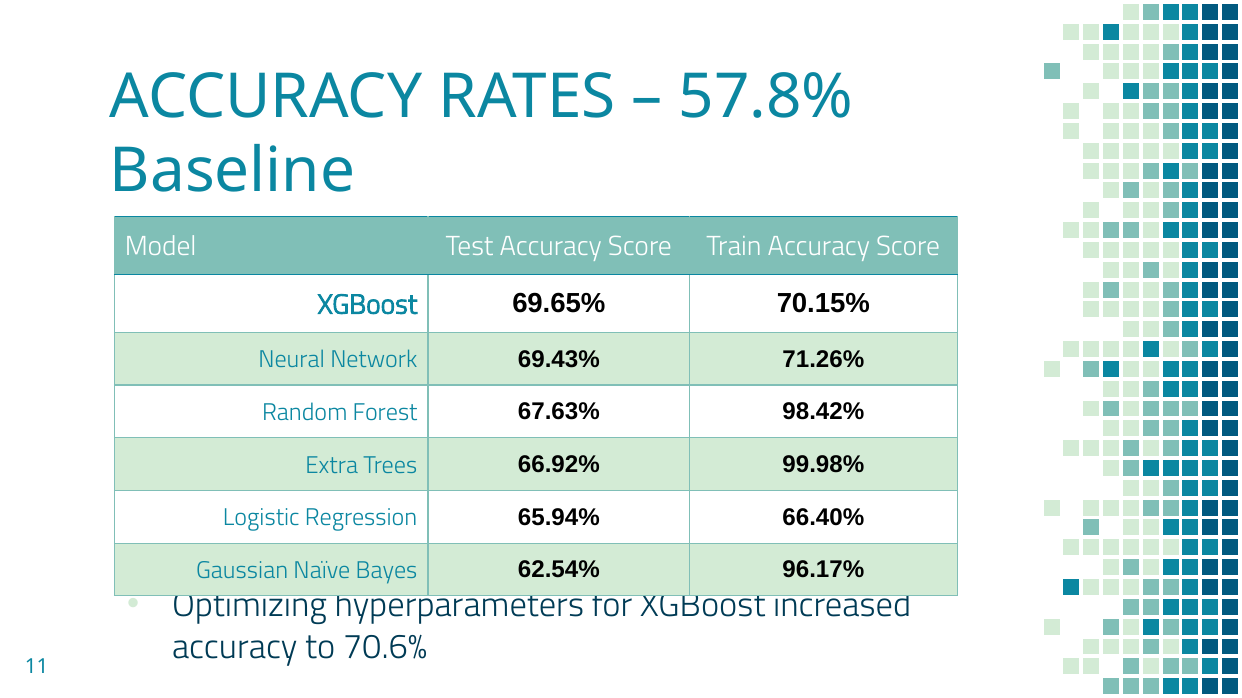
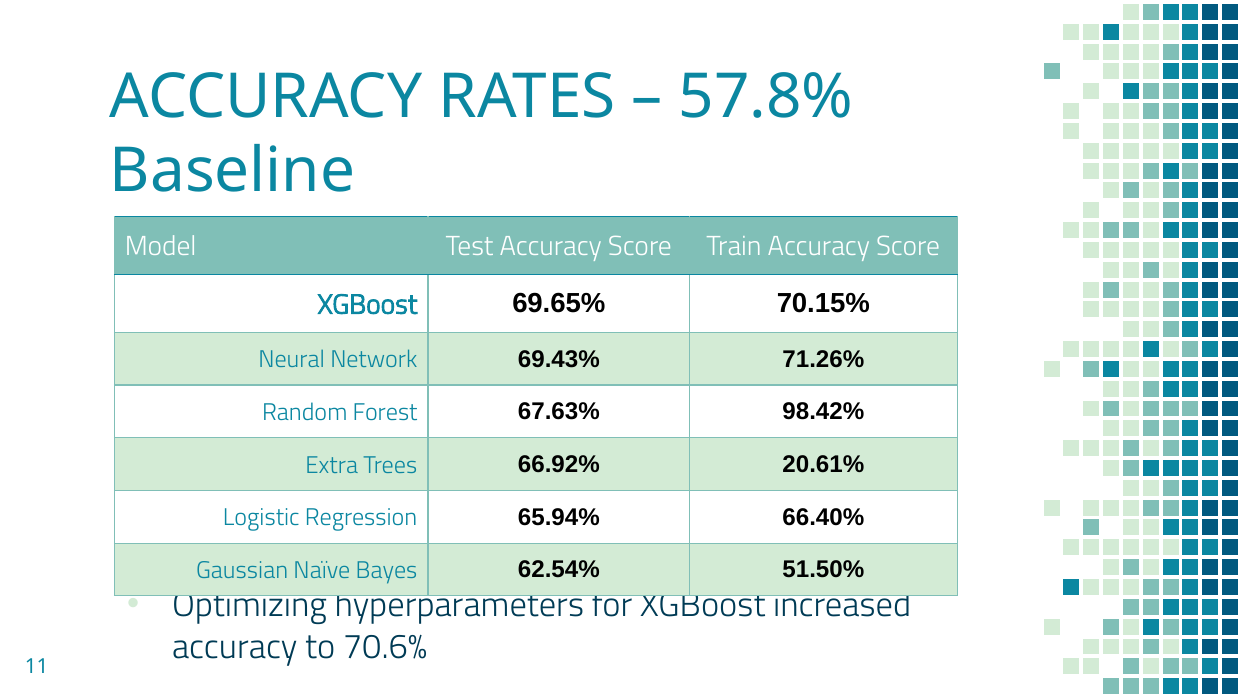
99.98%: 99.98% -> 20.61% (823, 465)
96.17%: 96.17% -> 51.50% (823, 570)
